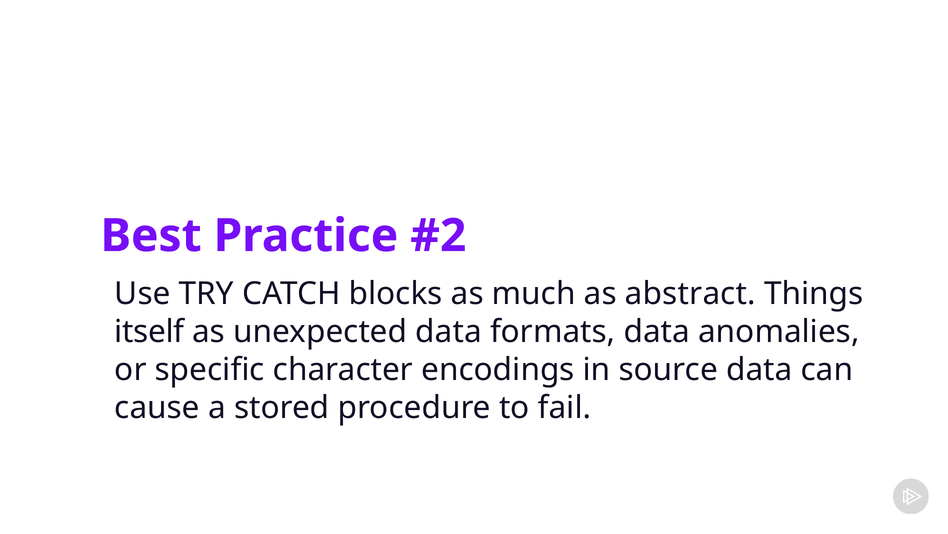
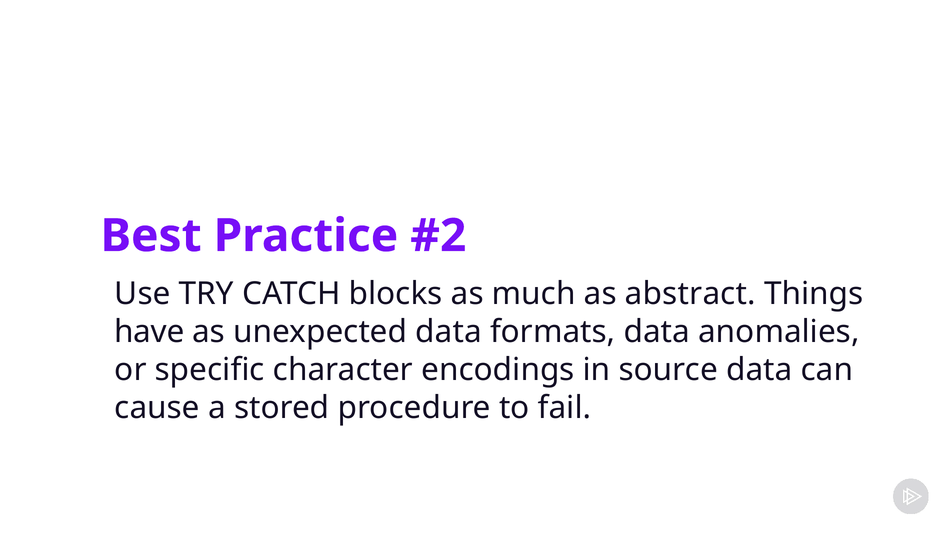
itself: itself -> have (149, 331)
